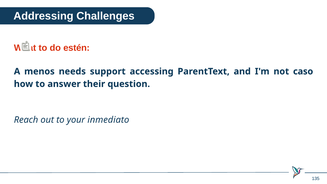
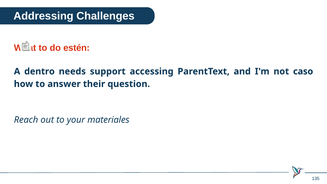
menos: menos -> dentro (39, 71)
inmediato: inmediato -> materiales (108, 120)
